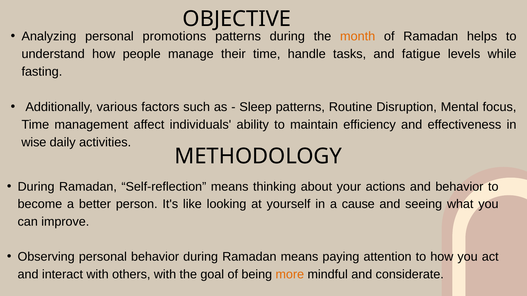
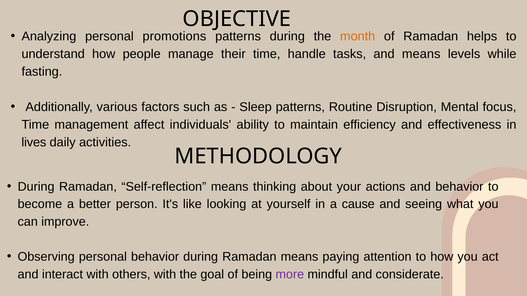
and fatigue: fatigue -> means (421, 54)
wise: wise -> lives (34, 143)
more colour: orange -> purple (290, 275)
